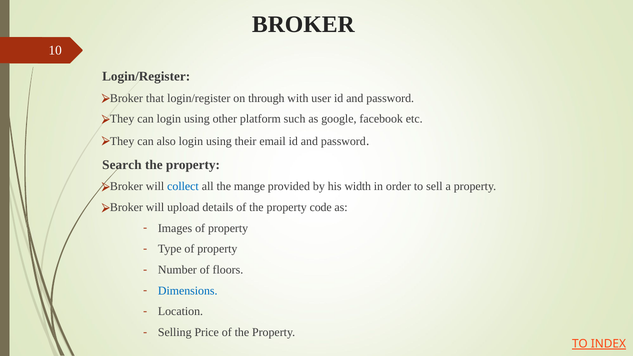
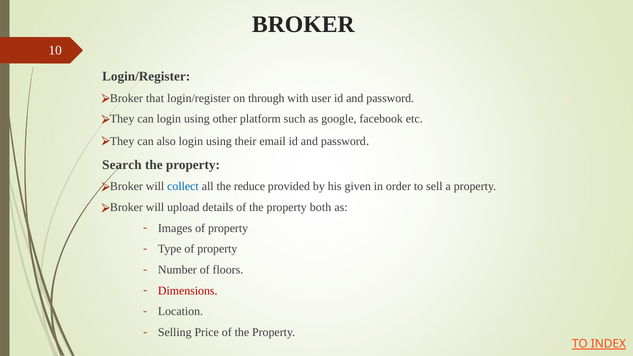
mange: mange -> reduce (250, 187)
width: width -> given (358, 187)
code: code -> both (321, 207)
Dimensions colour: blue -> red (188, 291)
